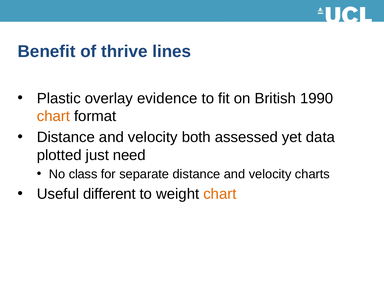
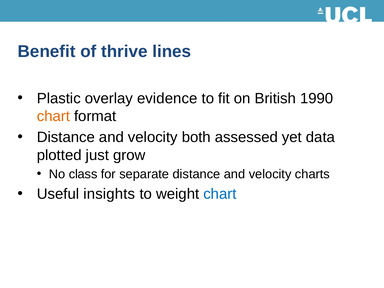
need: need -> grow (129, 155)
different: different -> insights (109, 194)
chart colour: orange -> blue (220, 194)
